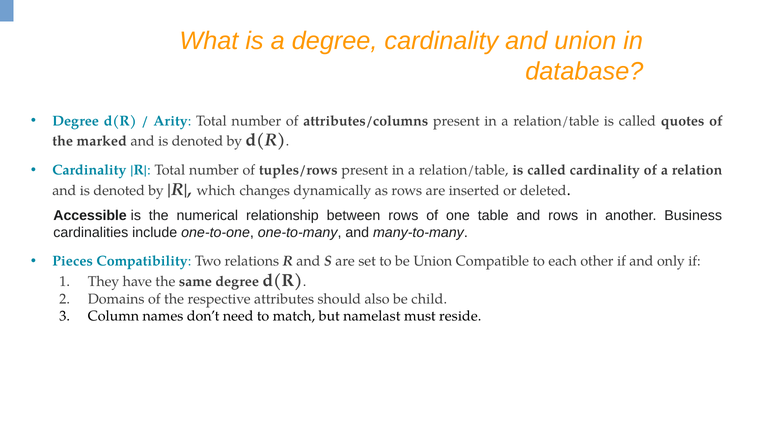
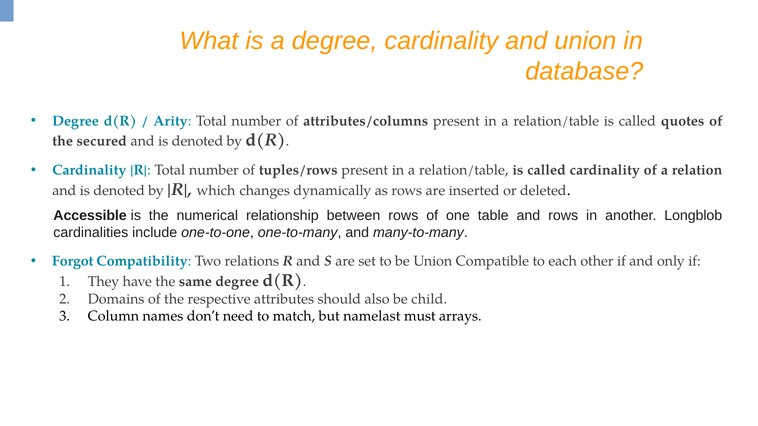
marked: marked -> secured (102, 141)
Business: Business -> Longblob (693, 216)
Pieces: Pieces -> Forgot (73, 261)
reside: reside -> arrays (460, 316)
